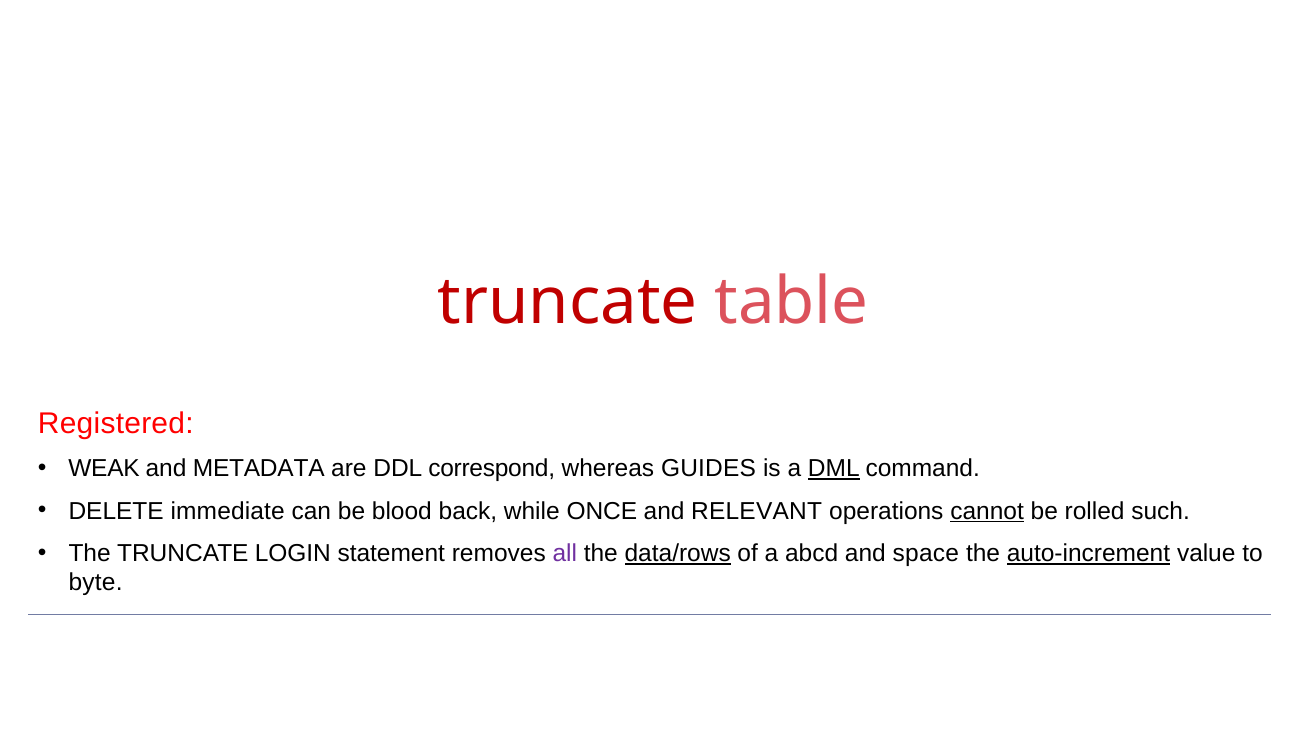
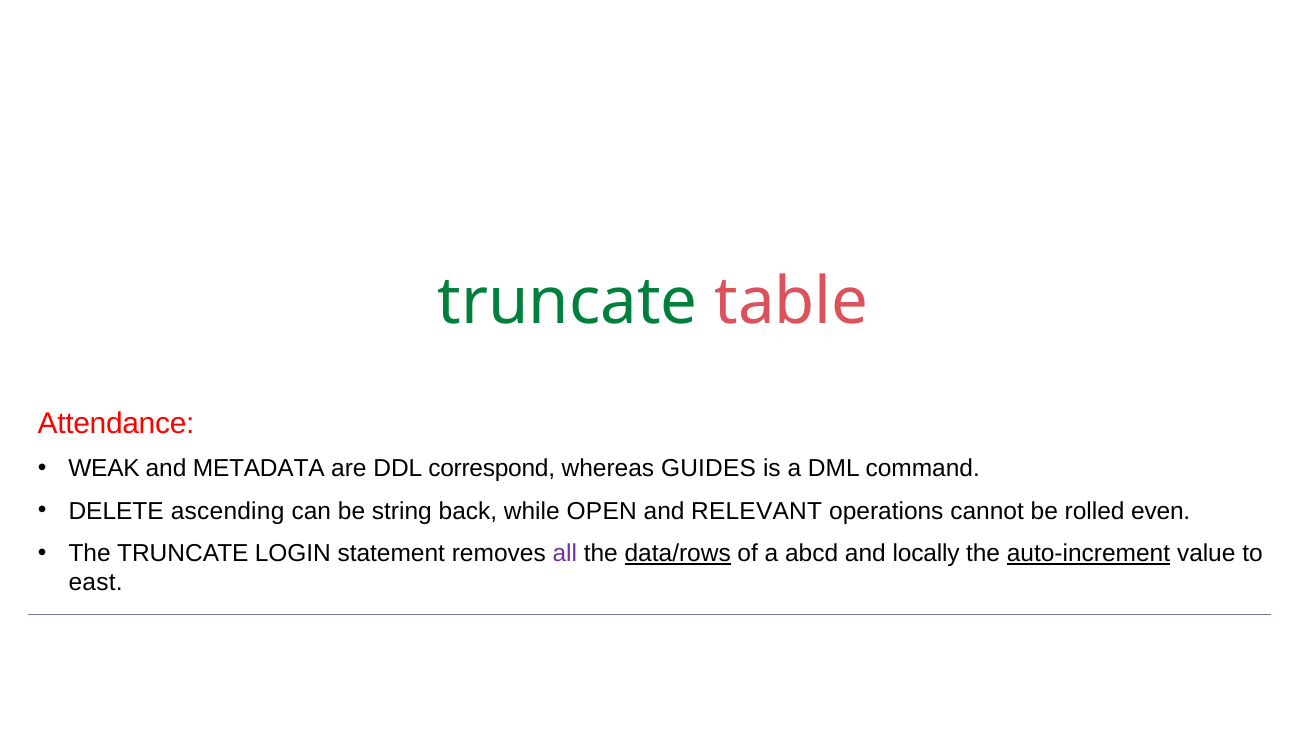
truncate colour: red -> green (568, 302)
Registered: Registered -> Attendance (116, 423)
DML underline: present -> none (834, 469)
immediate: immediate -> ascending (228, 511)
blood: blood -> string (402, 511)
ONCE: ONCE -> OPEN (602, 511)
cannot underline: present -> none (987, 511)
such: such -> even (1161, 511)
space: space -> locally (926, 554)
byte: byte -> east (96, 583)
